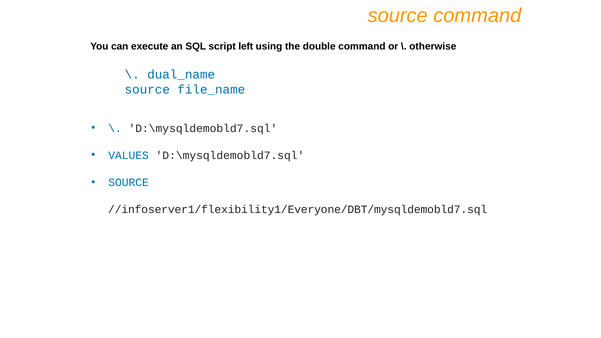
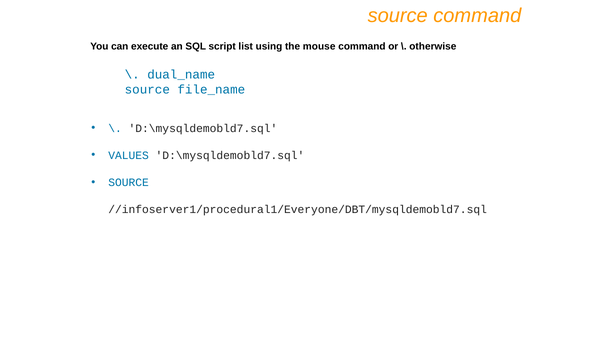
left: left -> list (246, 46)
double: double -> mouse (319, 46)
//infoserver1/flexibility1/Everyone/DBT/mysqldemobld7.sql: //infoserver1/flexibility1/Everyone/DBT/mysqldemobld7.sql -> //infoserver1/procedural1/Everyone/DBT/mysqldemobld7.sql (298, 209)
